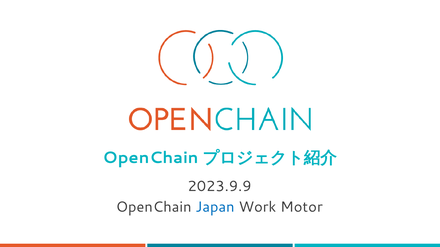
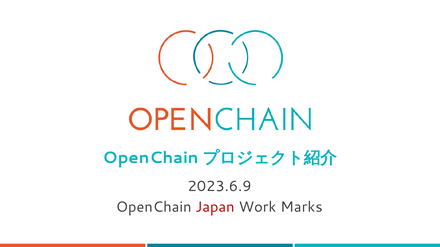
2023.9.9: 2023.9.9 -> 2023.6.9 (220, 187)
Japan colour: blue -> red (215, 207)
Motor: Motor -> Marks (301, 207)
